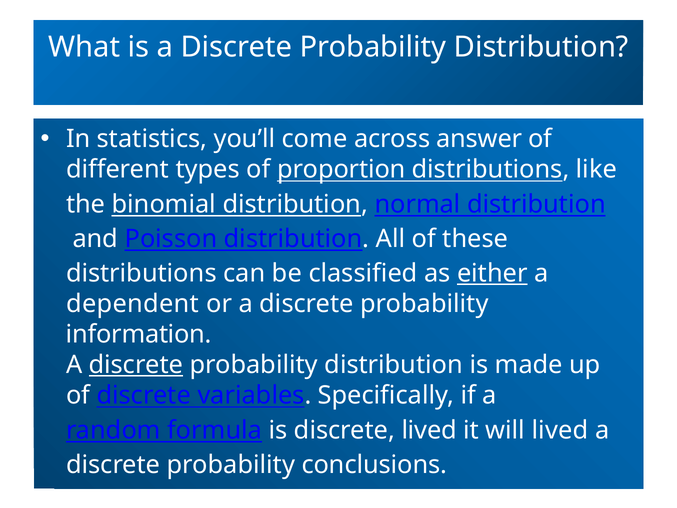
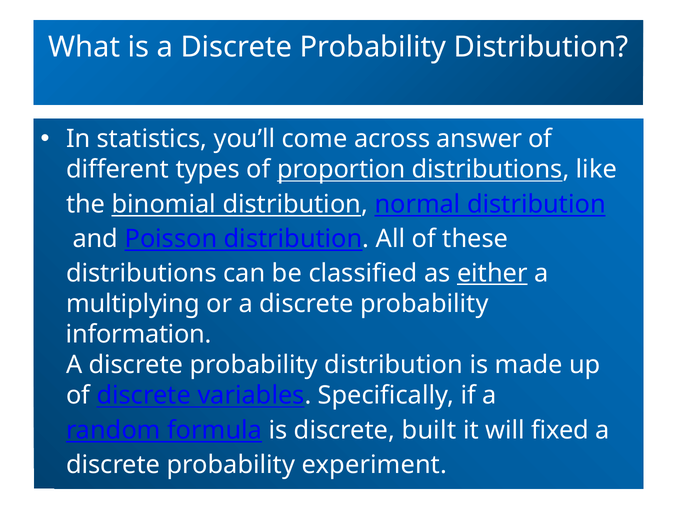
dependent: dependent -> multiplying (133, 304)
discrete underline: present -> none (136, 365)
discrete lived: lived -> built (429, 430)
will lived: lived -> fixed (560, 430)
conclusions: conclusions -> experiment (374, 465)
